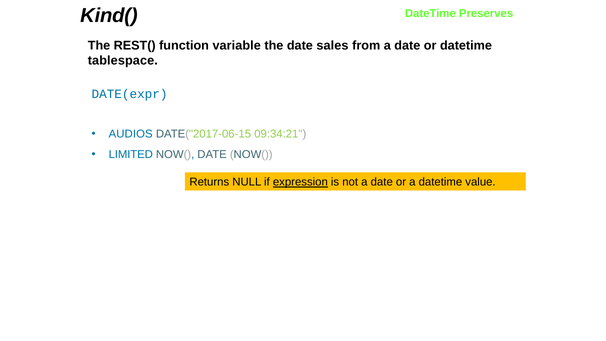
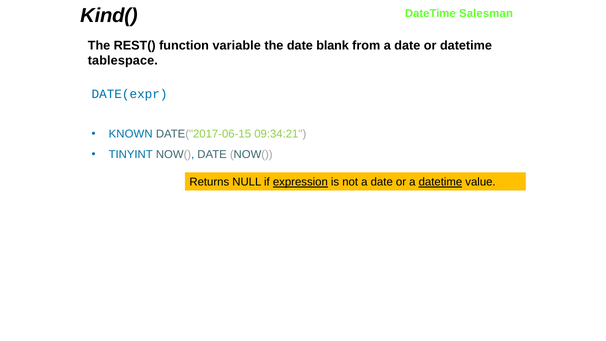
Preserves: Preserves -> Salesman (486, 14)
sales: sales -> blank (333, 46)
AUDIOS: AUDIOS -> KNOWN (131, 134)
LIMITED: LIMITED -> TINYINT (131, 155)
datetime underline: none -> present (440, 182)
